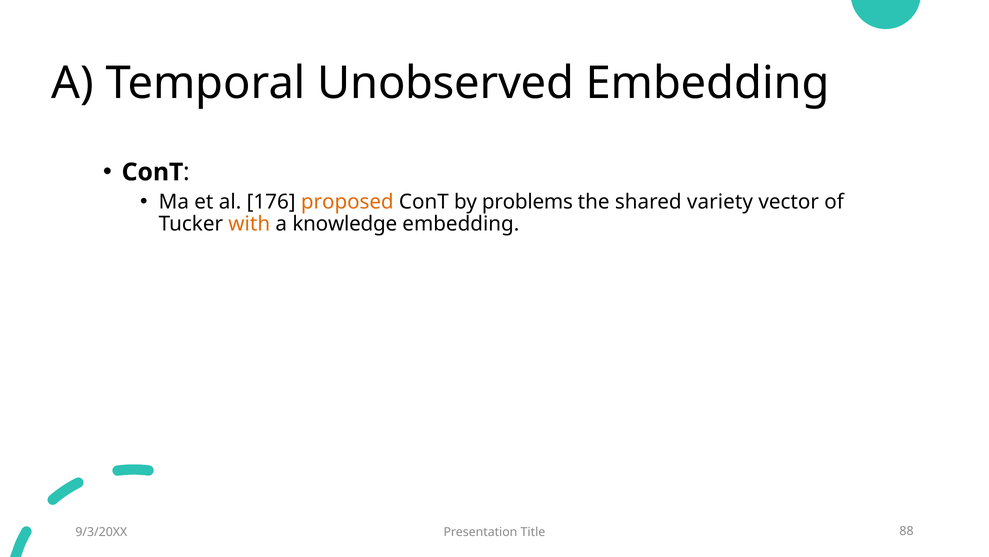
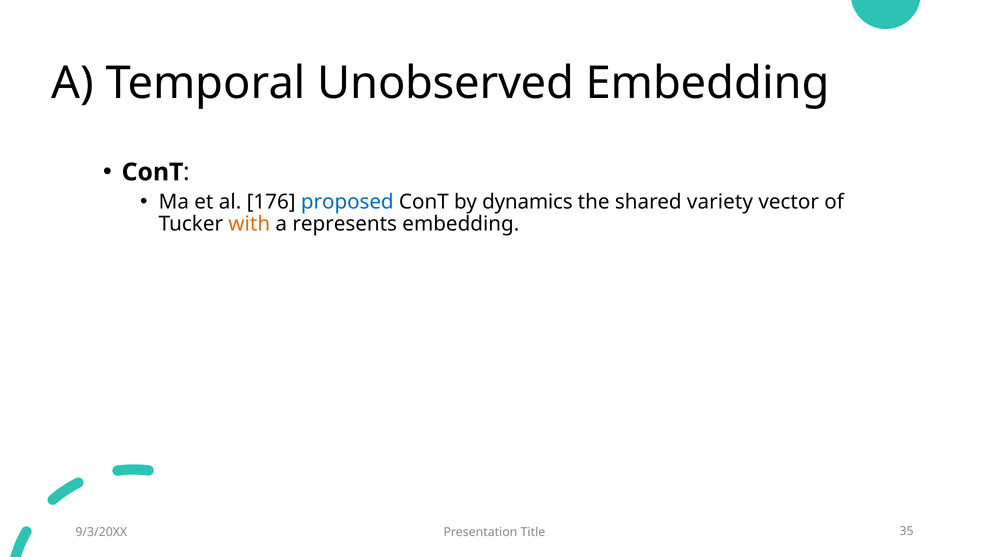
proposed colour: orange -> blue (347, 202)
problems: problems -> dynamics (527, 202)
knowledge: knowledge -> represents (345, 224)
88: 88 -> 35 (907, 530)
